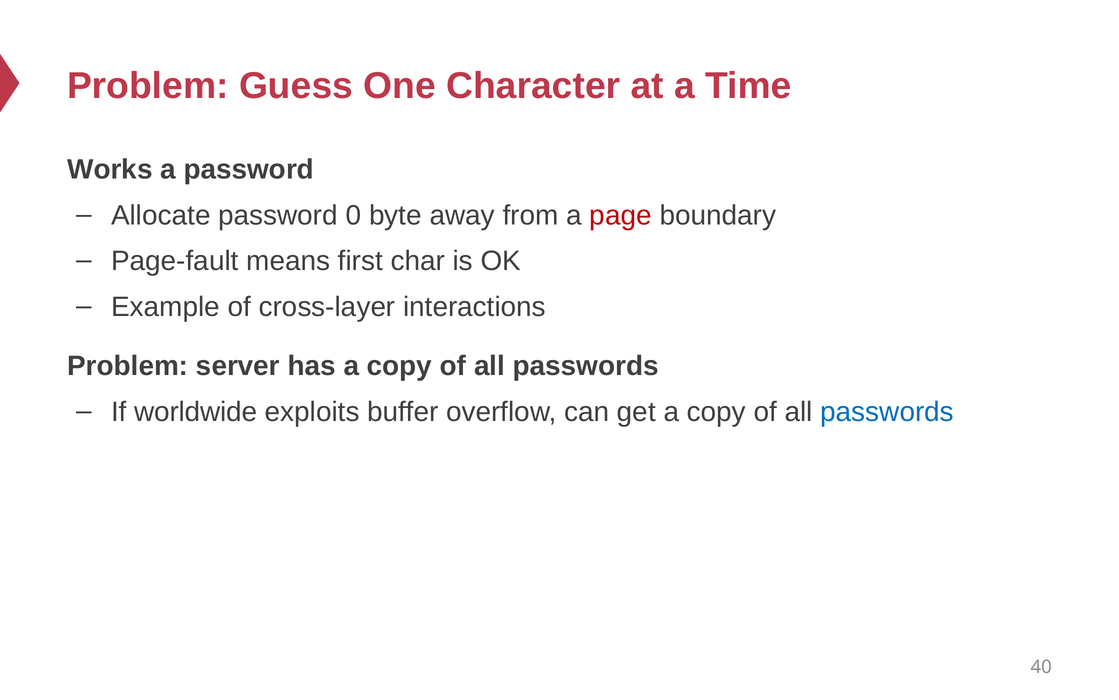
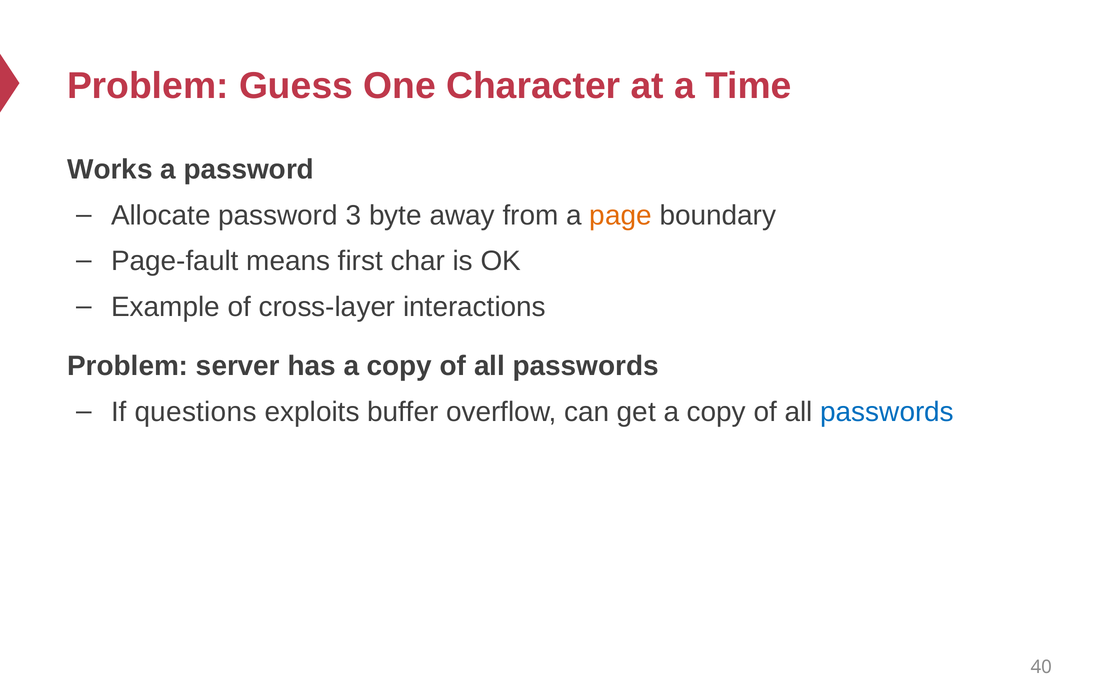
0: 0 -> 3 (353, 215)
page colour: red -> orange (621, 215)
worldwide: worldwide -> questions (196, 412)
